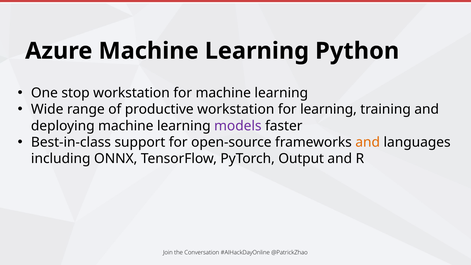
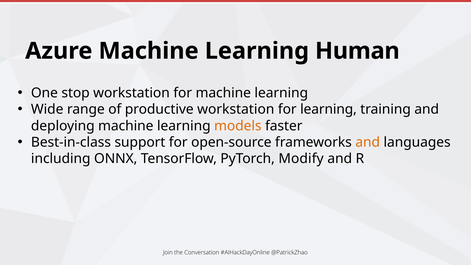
Python: Python -> Human (357, 51)
models colour: purple -> orange (238, 126)
Output: Output -> Modify (301, 159)
